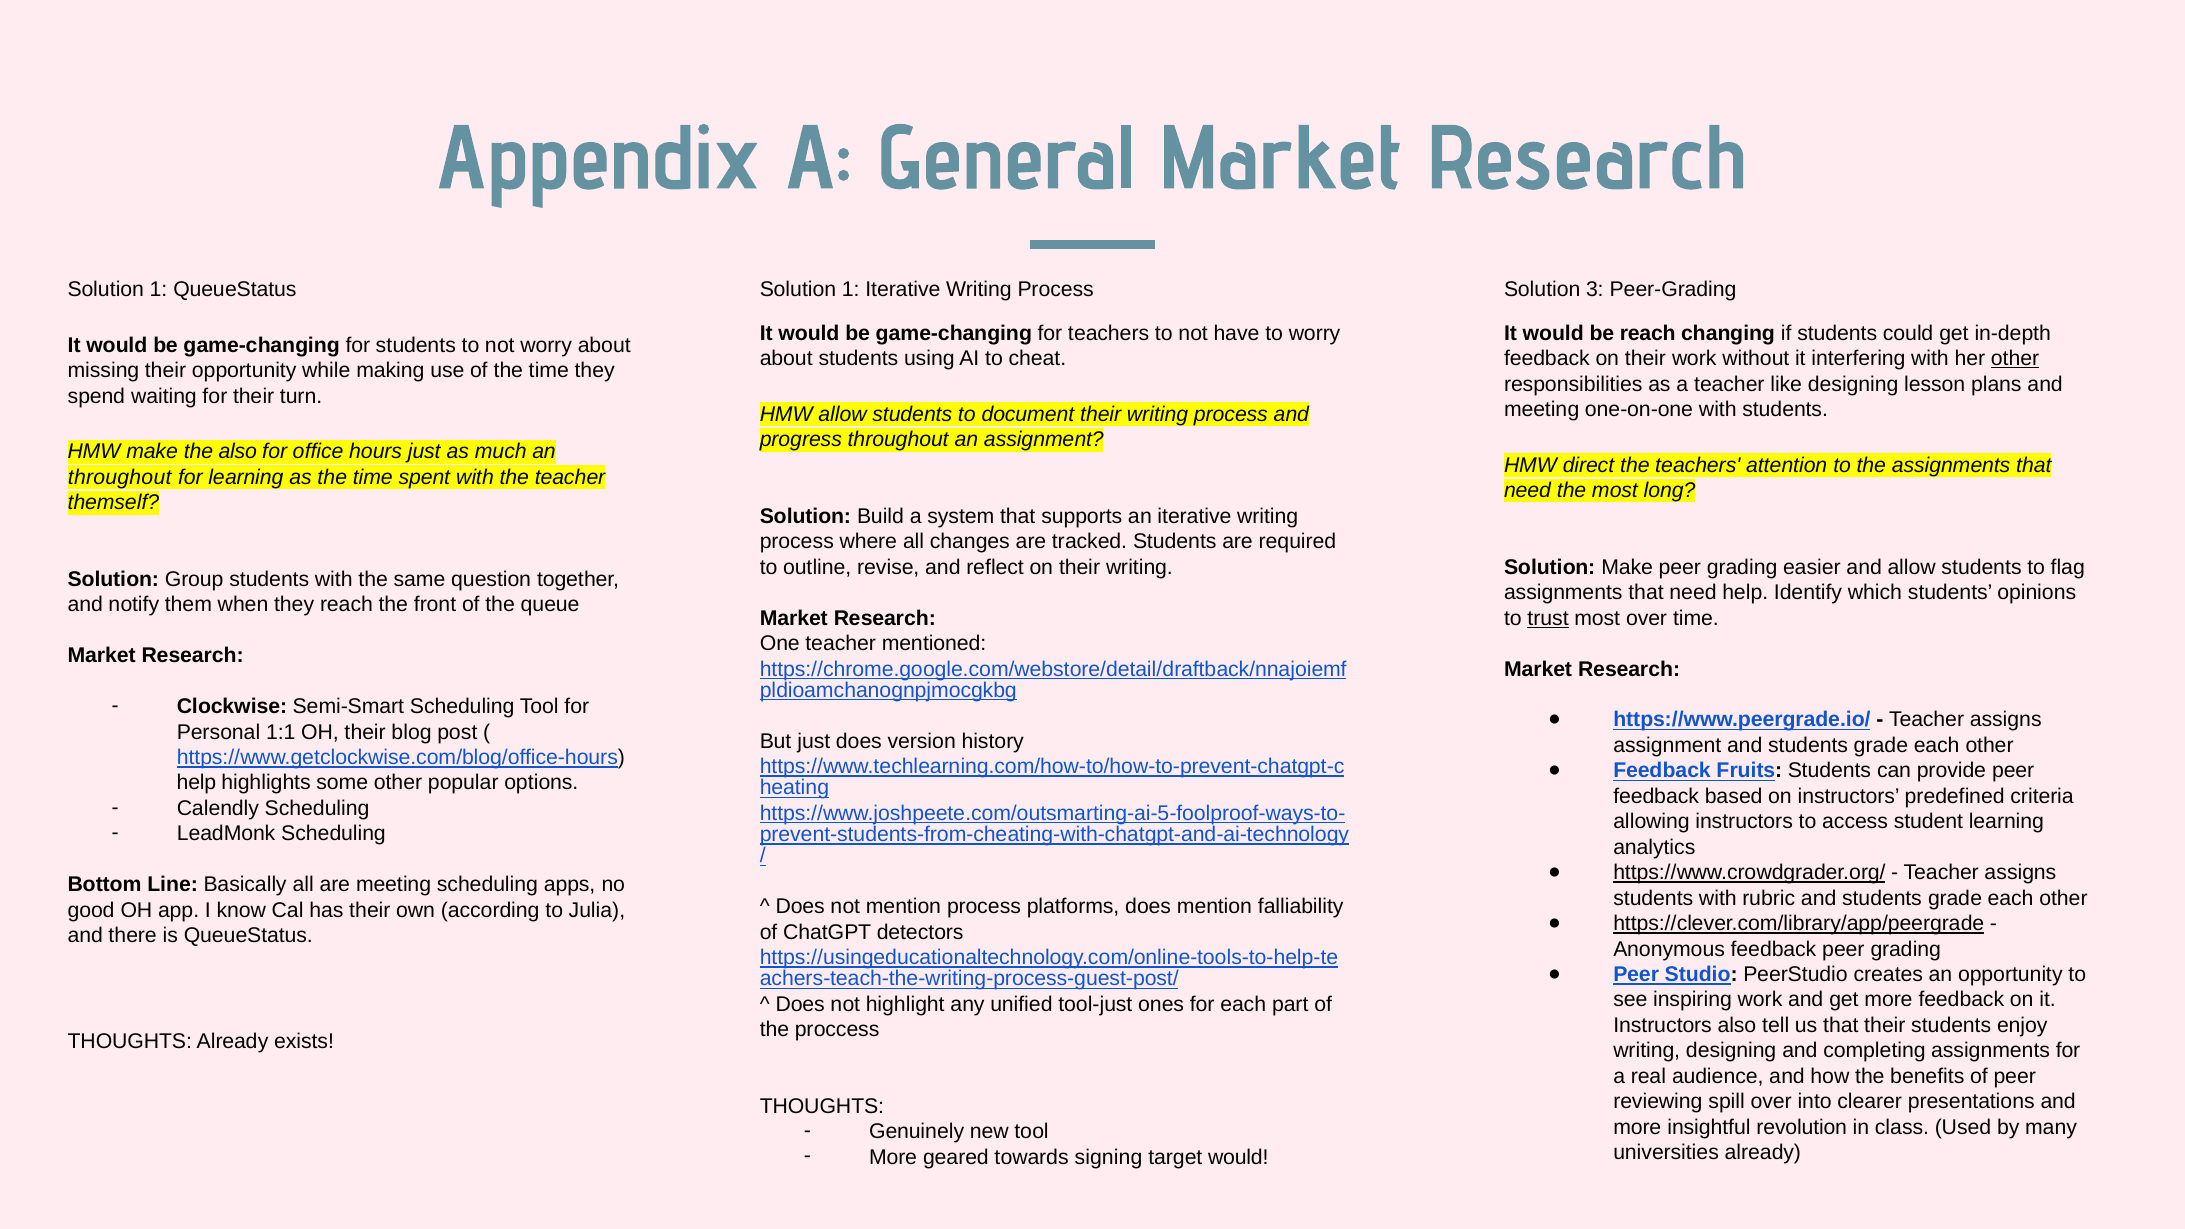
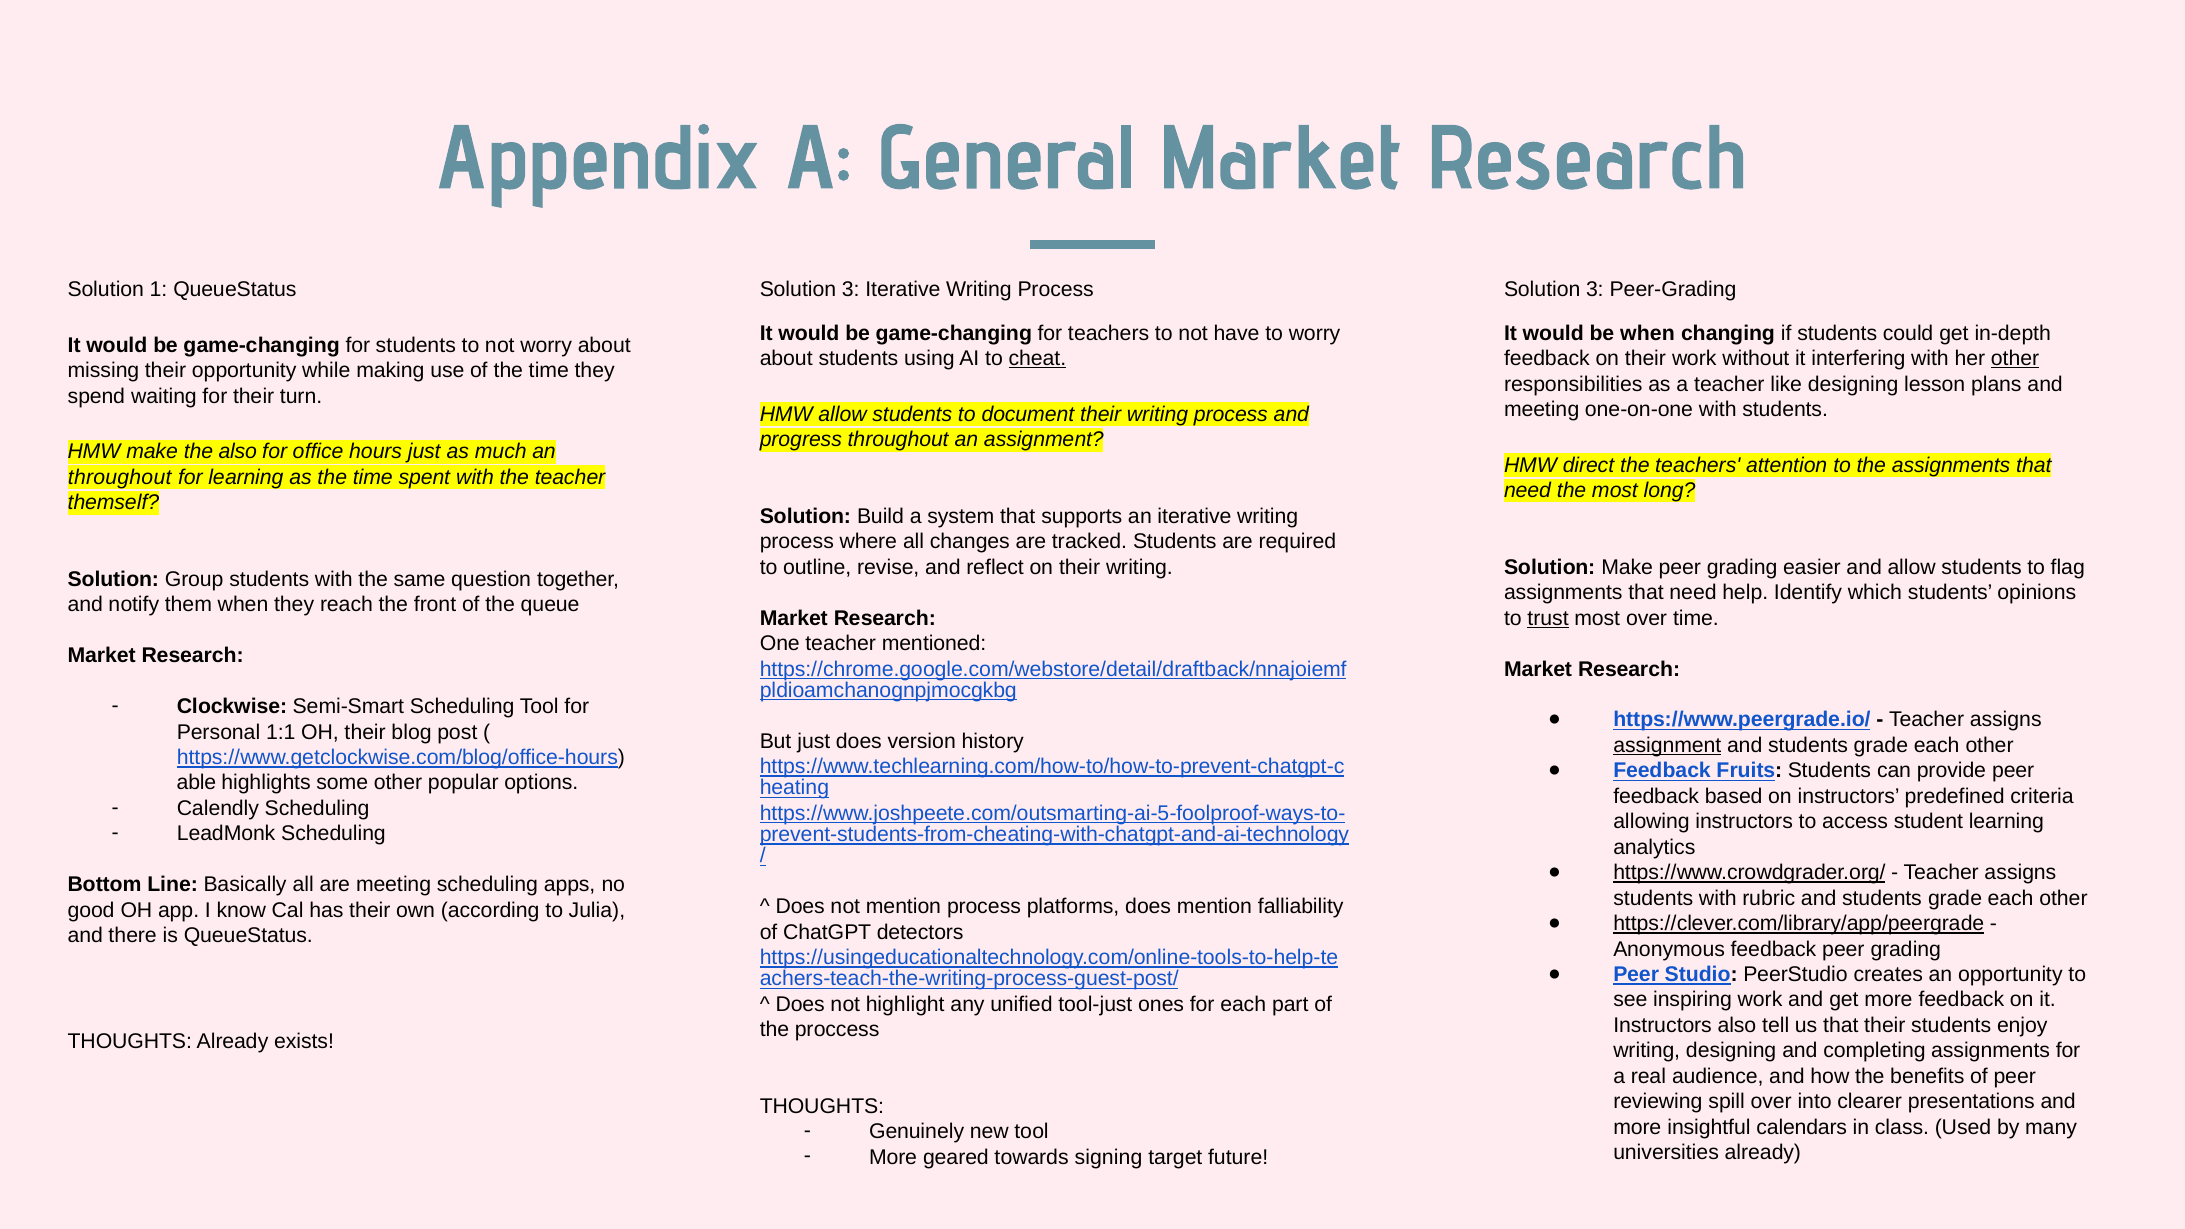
1: 1 -> 3 (851, 289)
be reach: reach -> when (1648, 333)
cheat underline: none -> present (1037, 359)
assignment underline: none -> present (1667, 745)
help: help -> able (196, 783)
revolution: revolution -> calendars (1802, 1127)
target would: would -> future (1238, 1157)
